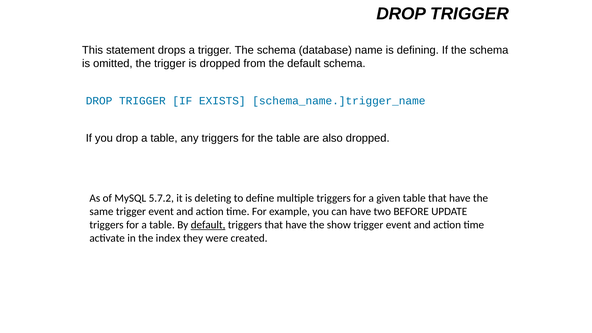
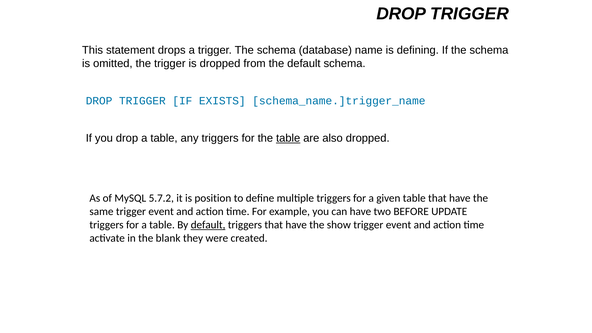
table underline: none -> present (288, 138)
deleting: deleting -> position (213, 198)
index: index -> blank (168, 238)
